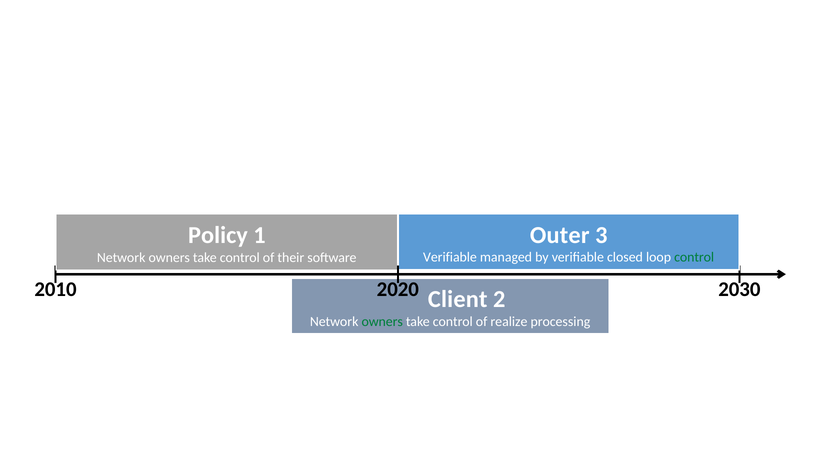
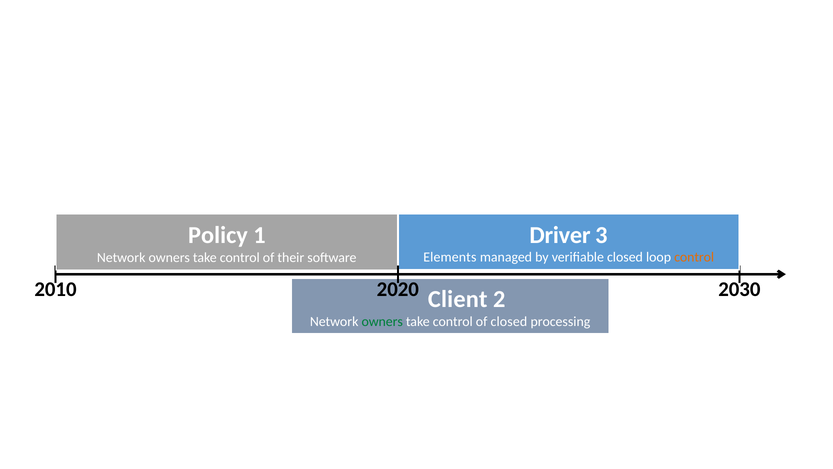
Outer: Outer -> Driver (560, 235)
Verifiable: Verifiable -> Elements (450, 257)
control colour: green -> orange (694, 257)
of realize: realize -> closed (509, 321)
